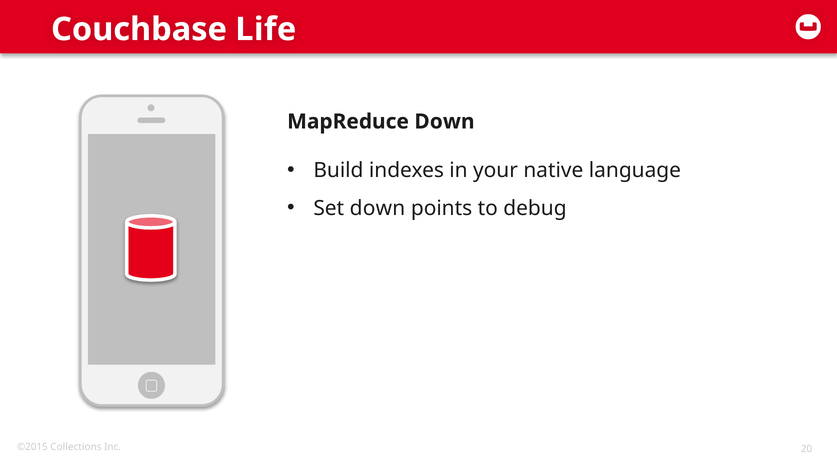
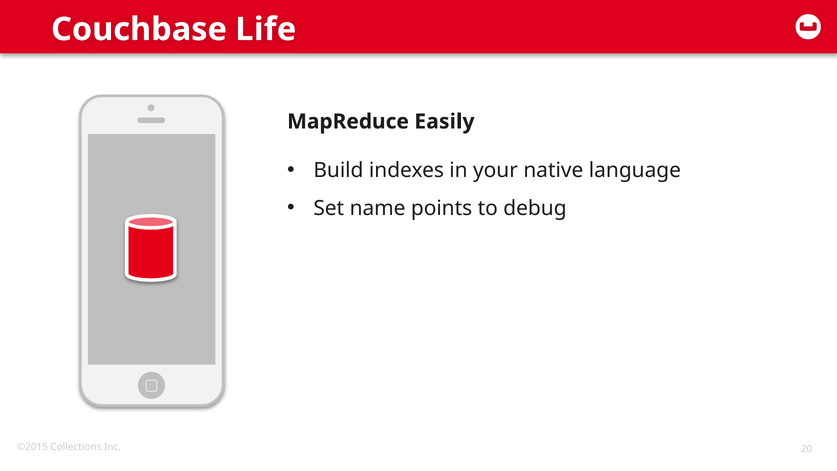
MapReduce Down: Down -> Easily (444, 122)
Set down: down -> name (378, 208)
